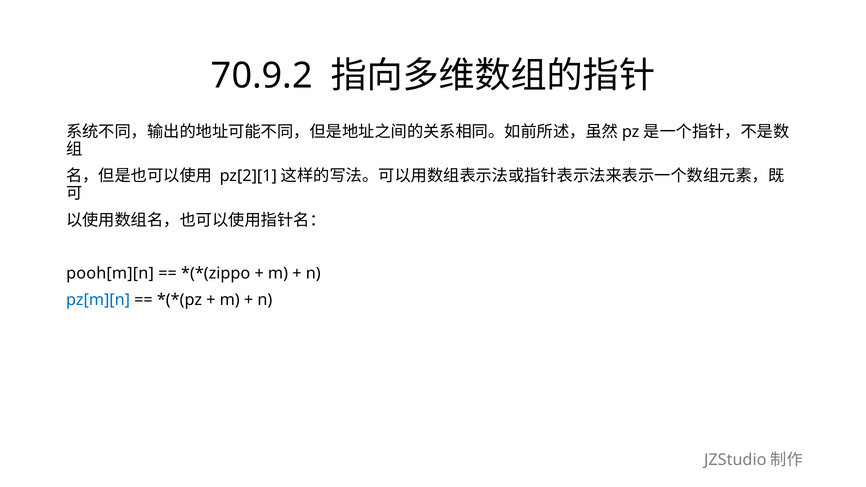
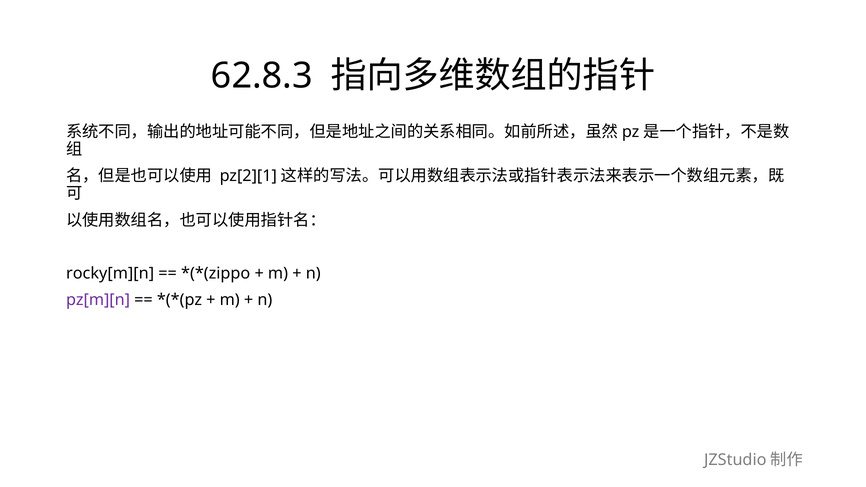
70.9.2: 70.9.2 -> 62.8.3 (262, 76)
pooh[m][n: pooh[m][n -> rocky[m][n (110, 273)
pz[m][n colour: blue -> purple (98, 300)
